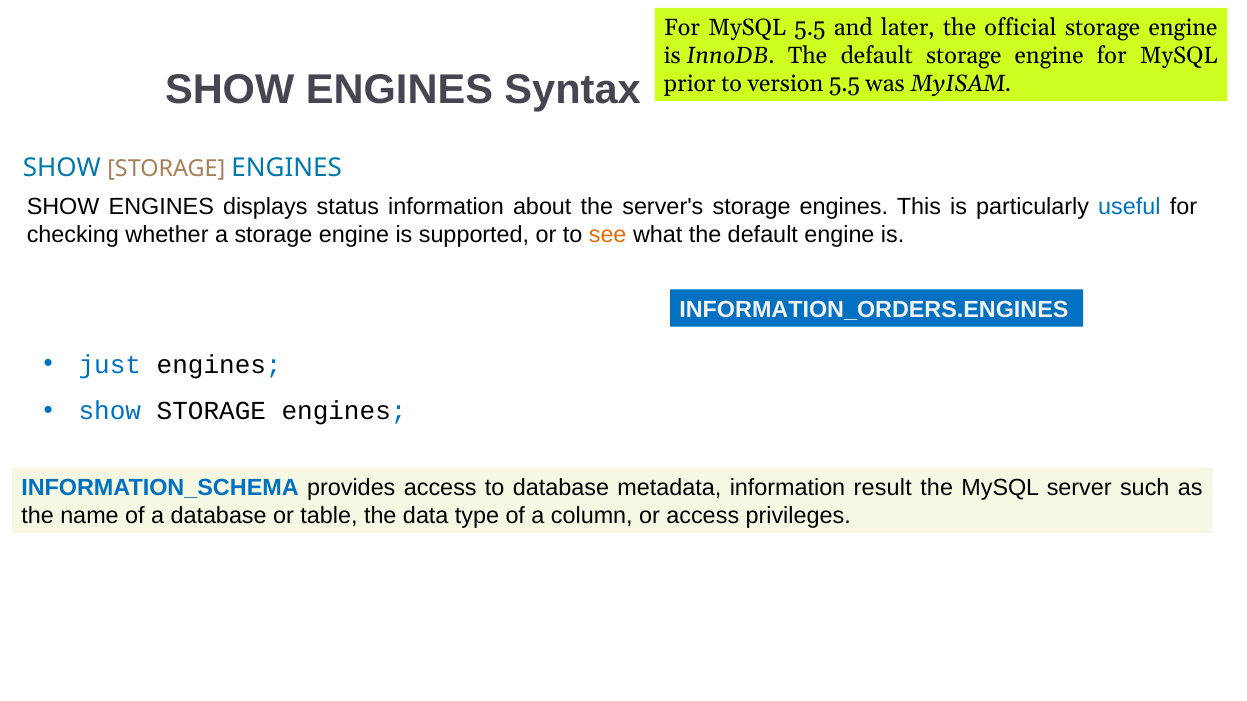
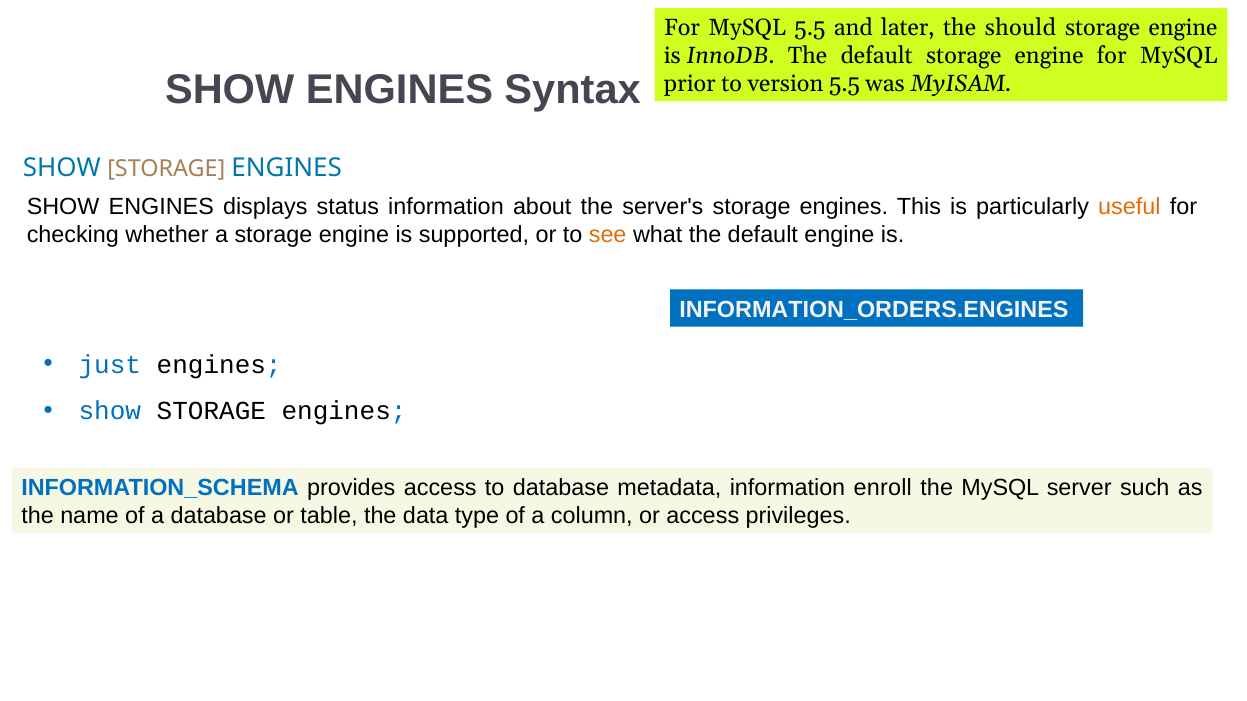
official: official -> should (1020, 28)
useful colour: blue -> orange (1129, 207)
result: result -> enroll (883, 488)
